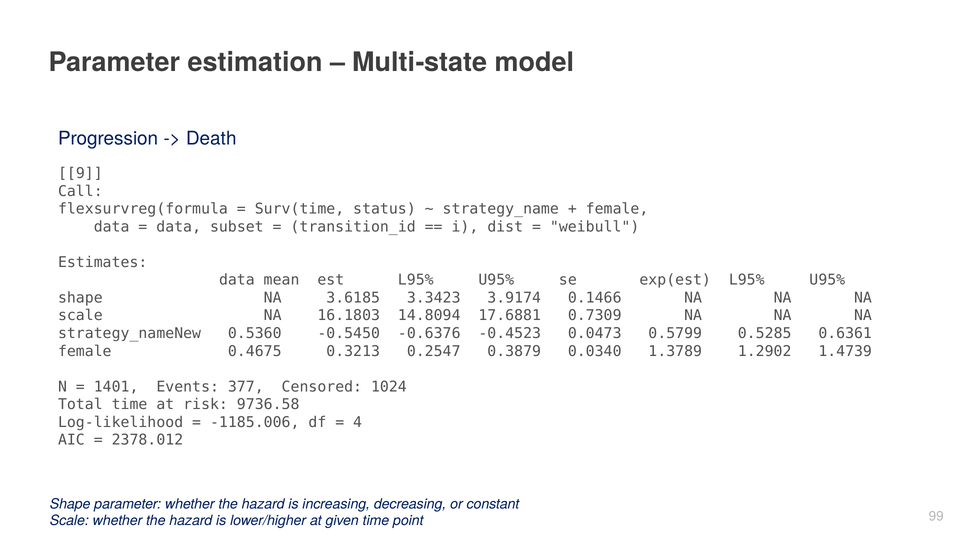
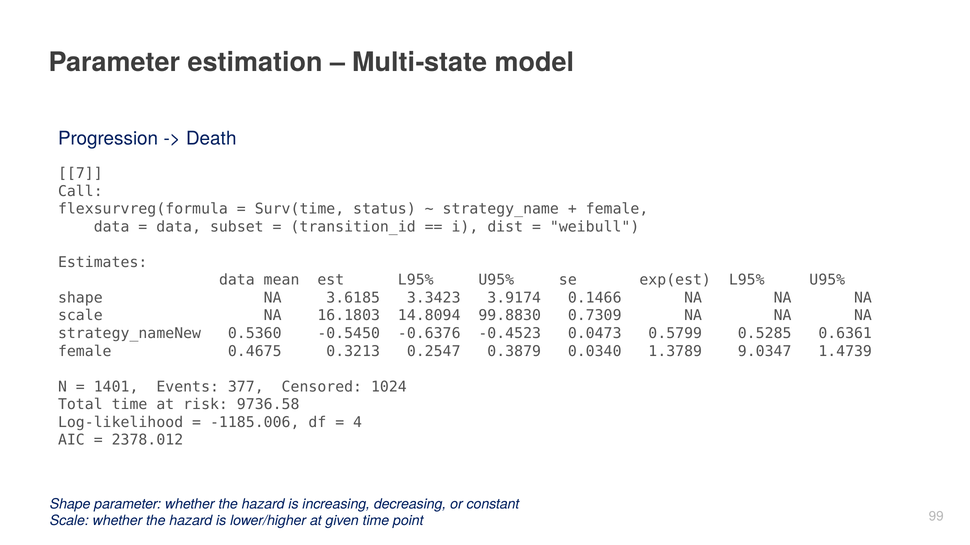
9: 9 -> 7 (80, 174)
17.6881: 17.6881 -> 99.8830 (510, 316)
1.2902: 1.2902 -> 9.0347 (765, 352)
